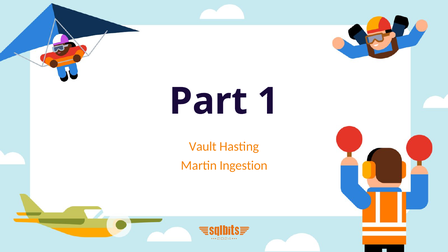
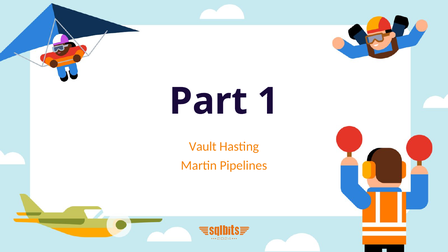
Ingestion: Ingestion -> Pipelines (243, 165)
